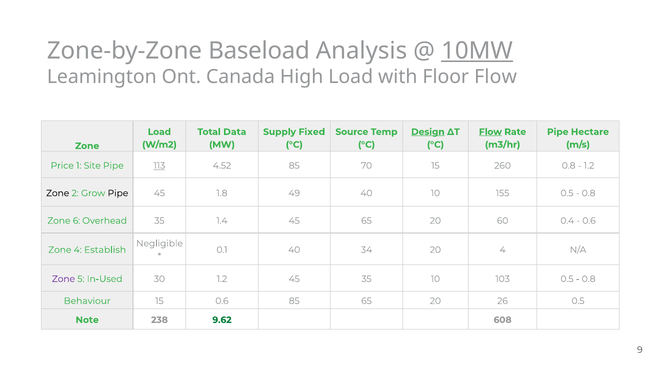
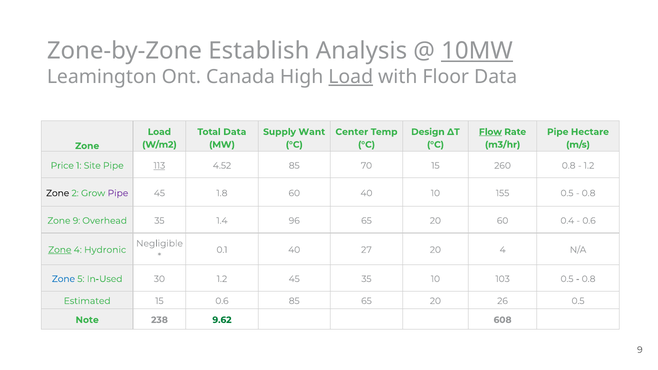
Baseload: Baseload -> Establish (259, 51)
Load underline: none -> present (351, 77)
Floor Flow: Flow -> Data (496, 77)
Fixed: Fixed -> Want (312, 132)
Source: Source -> Center (352, 132)
Design underline: present -> none (428, 132)
Pipe colour: black -> purple (118, 193)
1.8 49: 49 -> 60 (294, 193)
Zone 6: 6 -> 9 (76, 221)
1.4 45: 45 -> 96 (294, 221)
Zone underline: none -> present (60, 250)
Establish: Establish -> Hydronic (105, 250)
34: 34 -> 27 (366, 250)
Zone colour: purple -> blue (63, 279)
Behaviour: Behaviour -> Estimated (87, 301)
